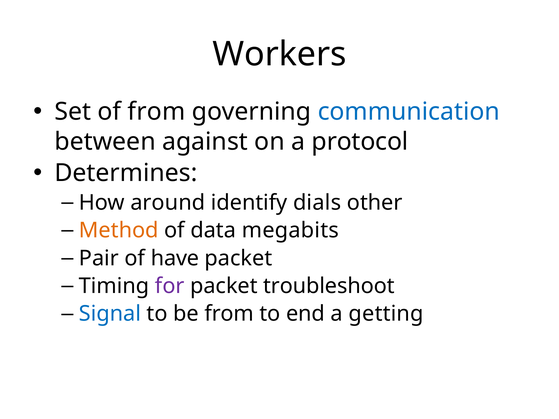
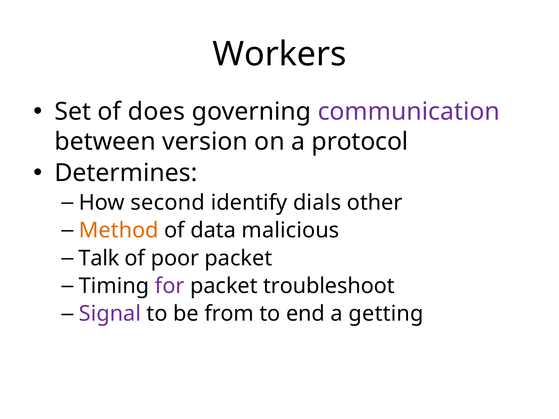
of from: from -> does (156, 112)
communication colour: blue -> purple (409, 112)
against: against -> version (205, 142)
around: around -> second (168, 203)
megabits: megabits -> malicious (290, 230)
Pair: Pair -> Talk (99, 258)
have: have -> poor (175, 258)
Signal colour: blue -> purple (110, 314)
